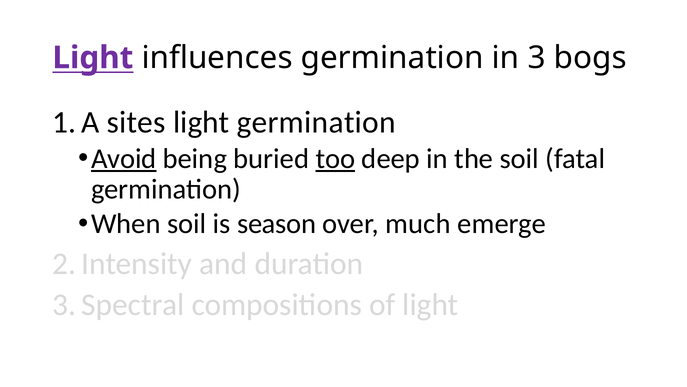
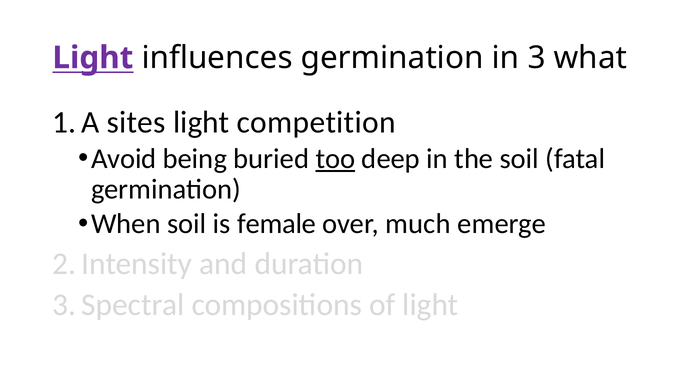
bogs: bogs -> what (590, 58)
light germination: germination -> competition (316, 122)
Avoid underline: present -> none (124, 158)
season: season -> female (277, 224)
